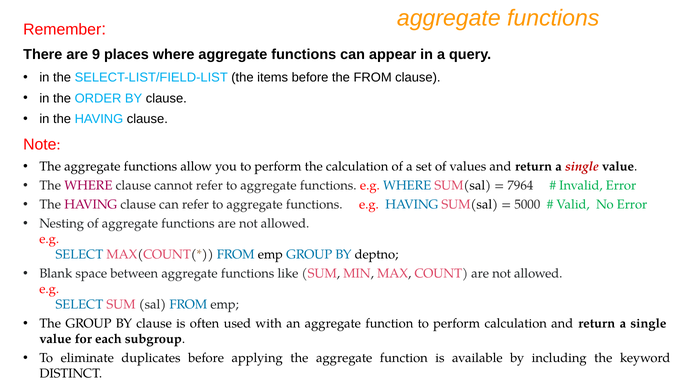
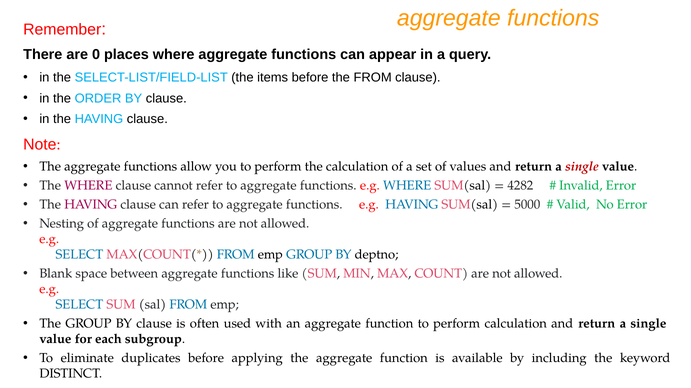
9: 9 -> 0 (96, 55)
7964: 7964 -> 4282 (520, 186)
